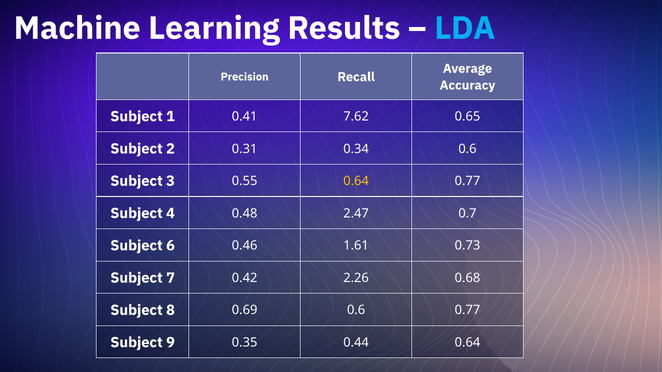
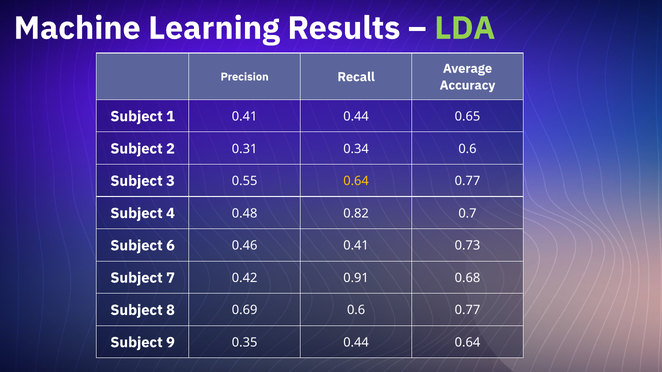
LDA colour: light blue -> light green (465, 28)
0.41 7.62: 7.62 -> 0.44 (356, 117)
2.47: 2.47 -> 0.82 (356, 214)
0.46 1.61: 1.61 -> 0.41 (356, 246)
2.26: 2.26 -> 0.91 (356, 278)
